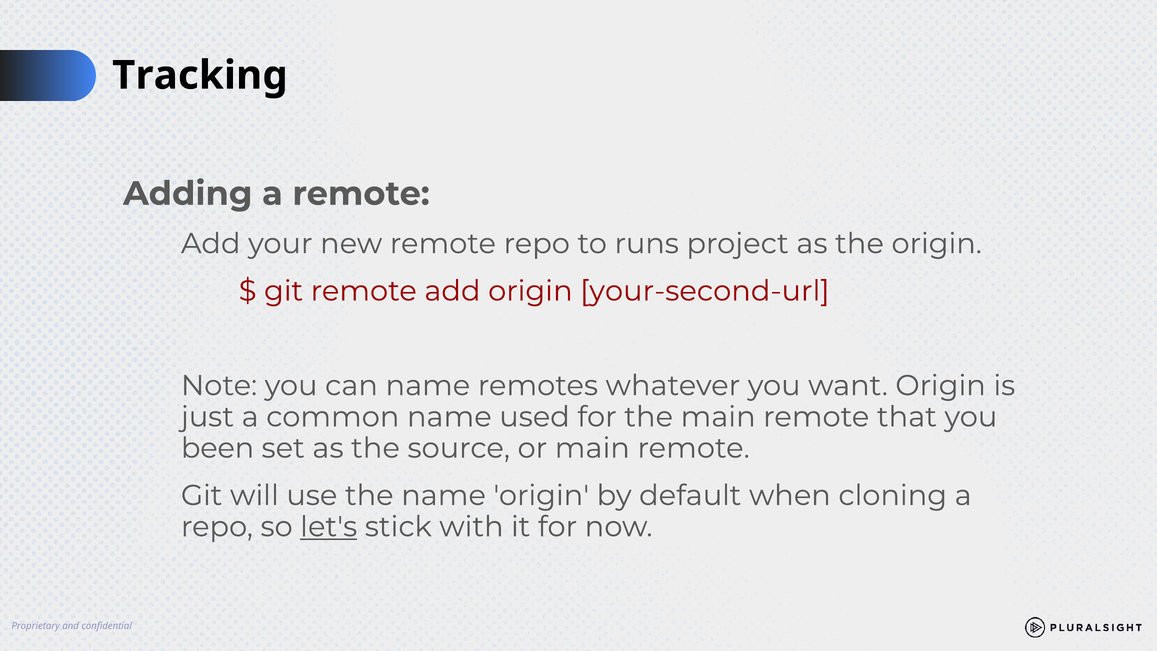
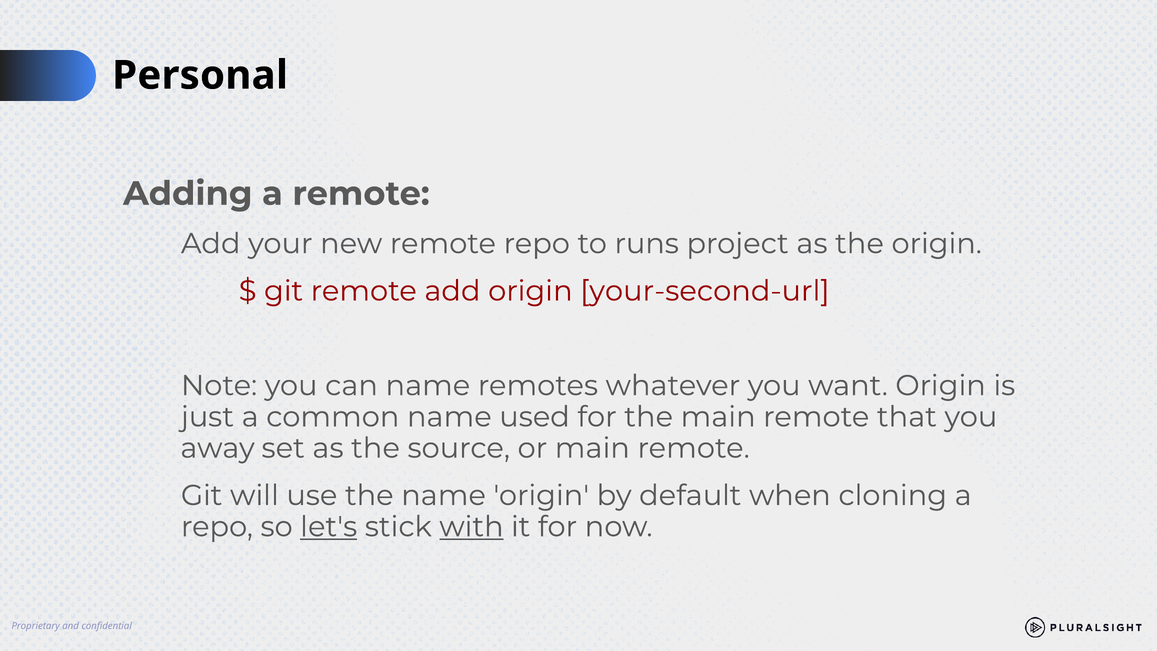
Tracking: Tracking -> Personal (200, 75)
been: been -> away (218, 448)
with underline: none -> present (471, 527)
